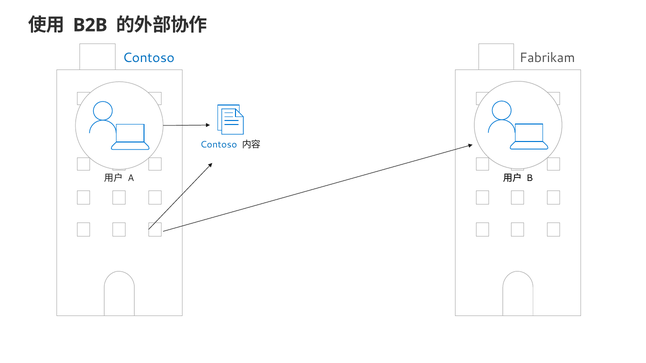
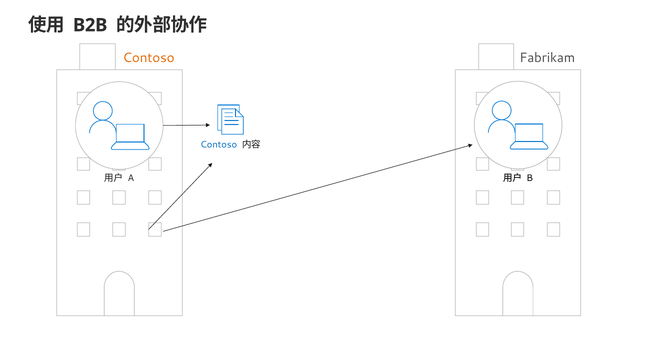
Contoso colour: blue -> orange (149, 58)
